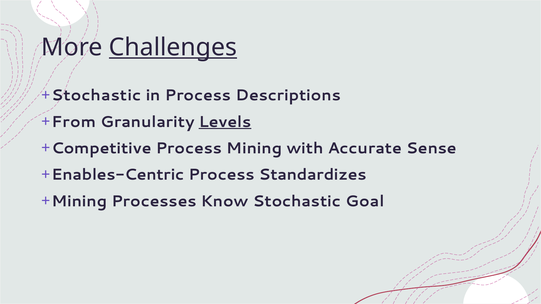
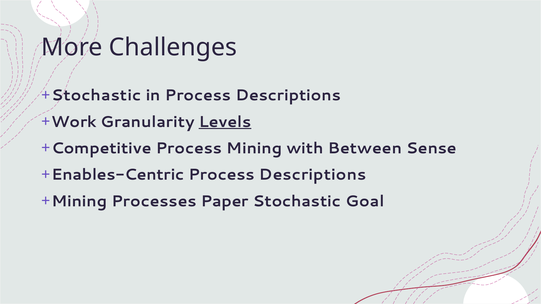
Challenges underline: present -> none (173, 47)
From: From -> Work (74, 122)
Accurate: Accurate -> Between (365, 148)
Standardizes: Standardizes -> Descriptions (313, 175)
Know: Know -> Paper (225, 201)
